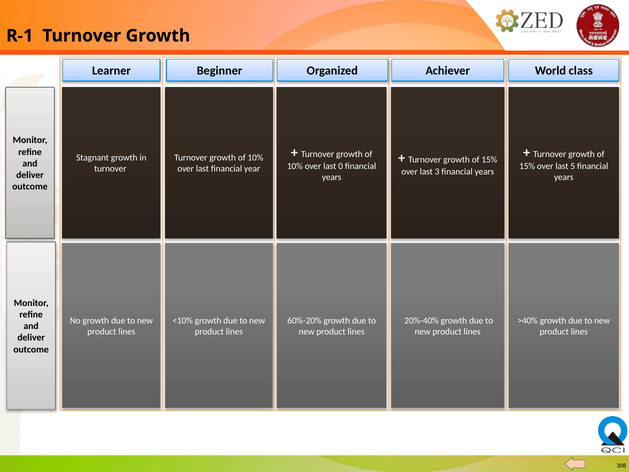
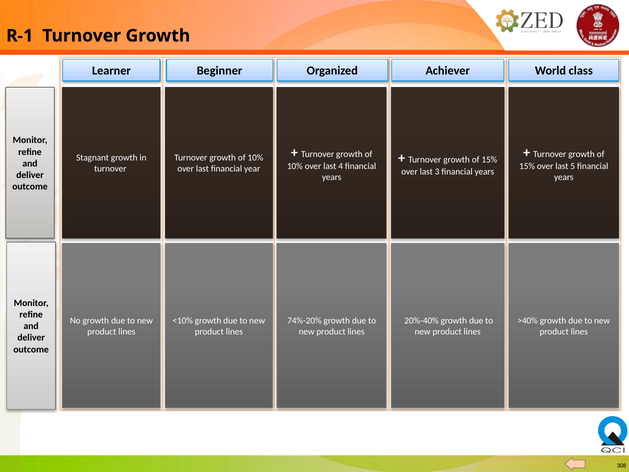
0: 0 -> 4 (341, 166)
60%-20%: 60%-20% -> 74%-20% (304, 320)
